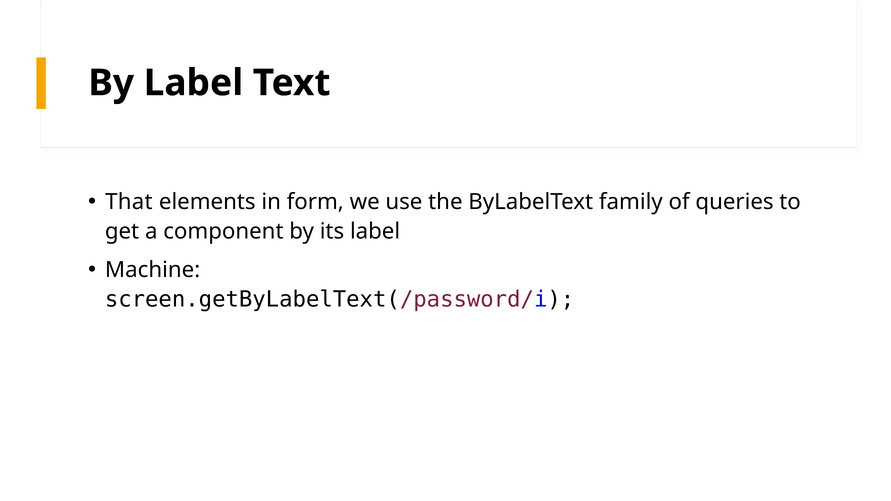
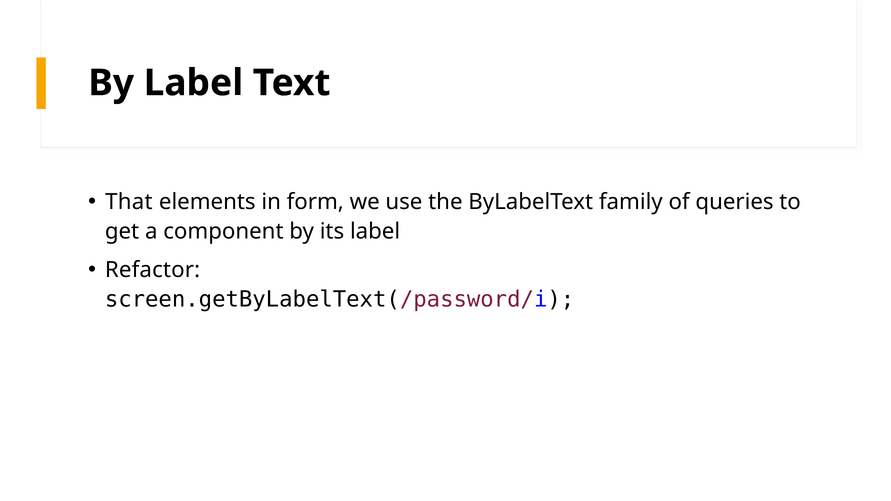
Machine: Machine -> Refactor (153, 270)
